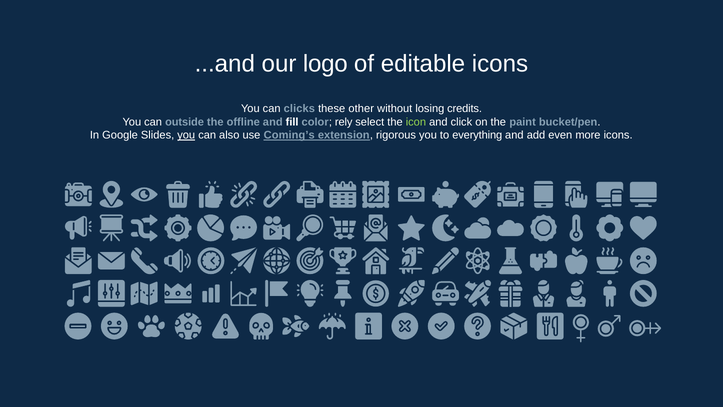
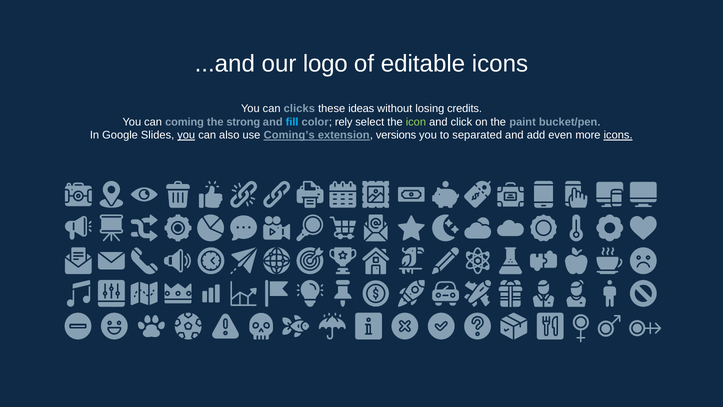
other: other -> ideas (361, 109)
outside: outside -> coming (185, 122)
offline: offline -> strong (243, 122)
fill colour: white -> light blue (292, 122)
rigorous: rigorous -> versions (396, 135)
everything: everything -> separated (477, 135)
icons underline: none -> present (618, 135)
